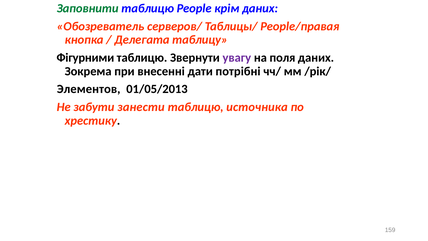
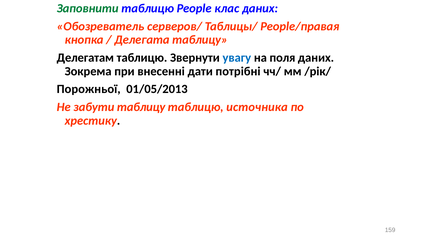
крім: крім -> клас (227, 8)
Фігурними: Фігурними -> Делегатам (85, 58)
увагу colour: purple -> blue (237, 58)
Элементов: Элементов -> Порожньої (89, 89)
забути занести: занести -> таблицу (141, 107)
